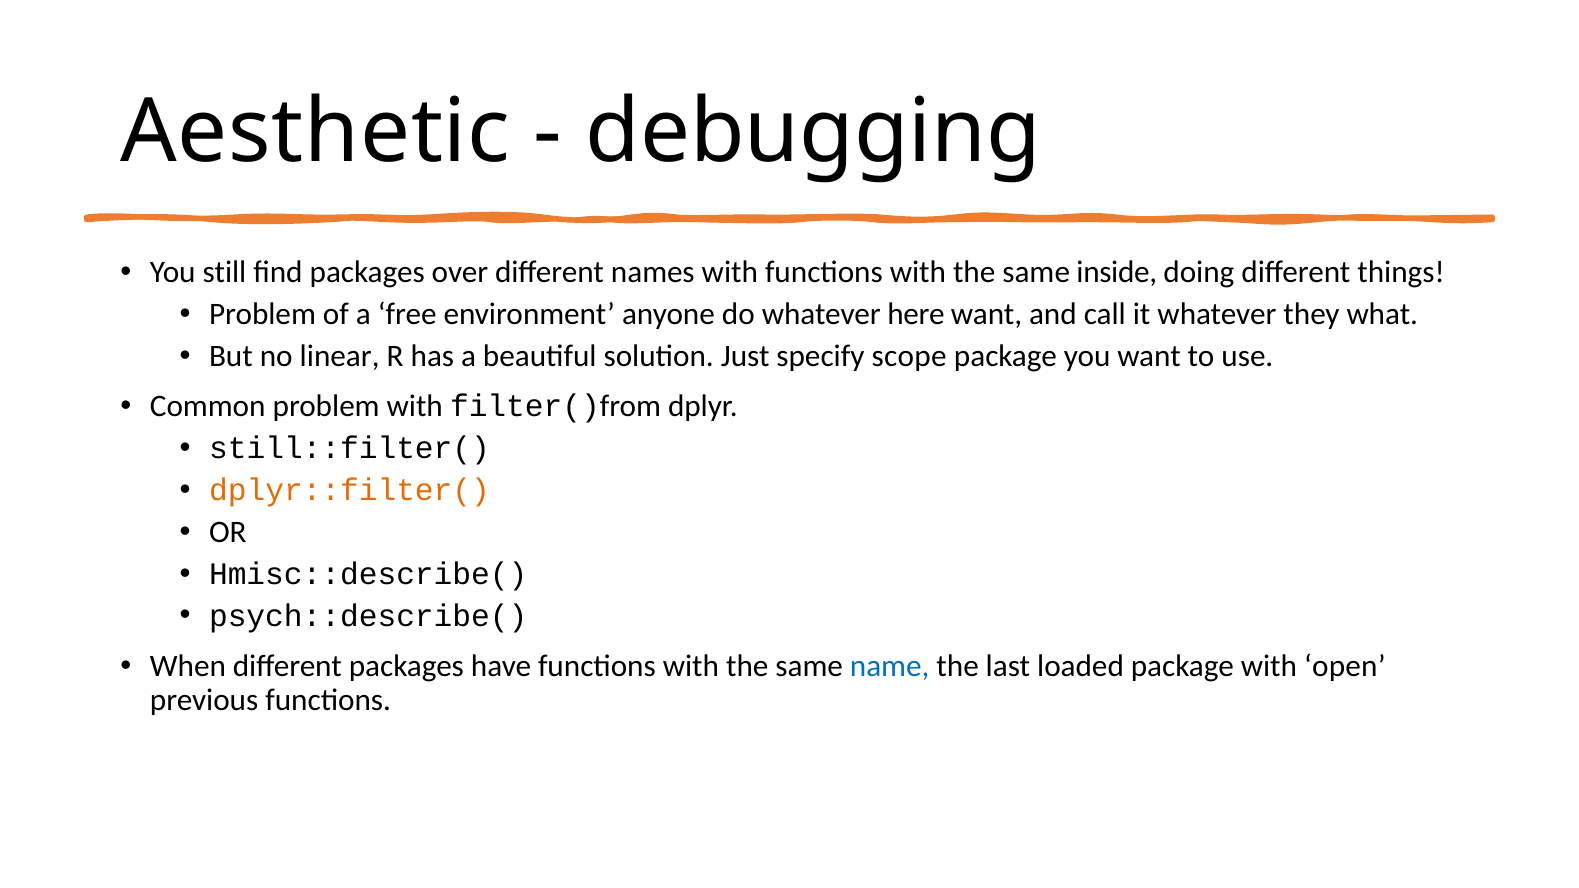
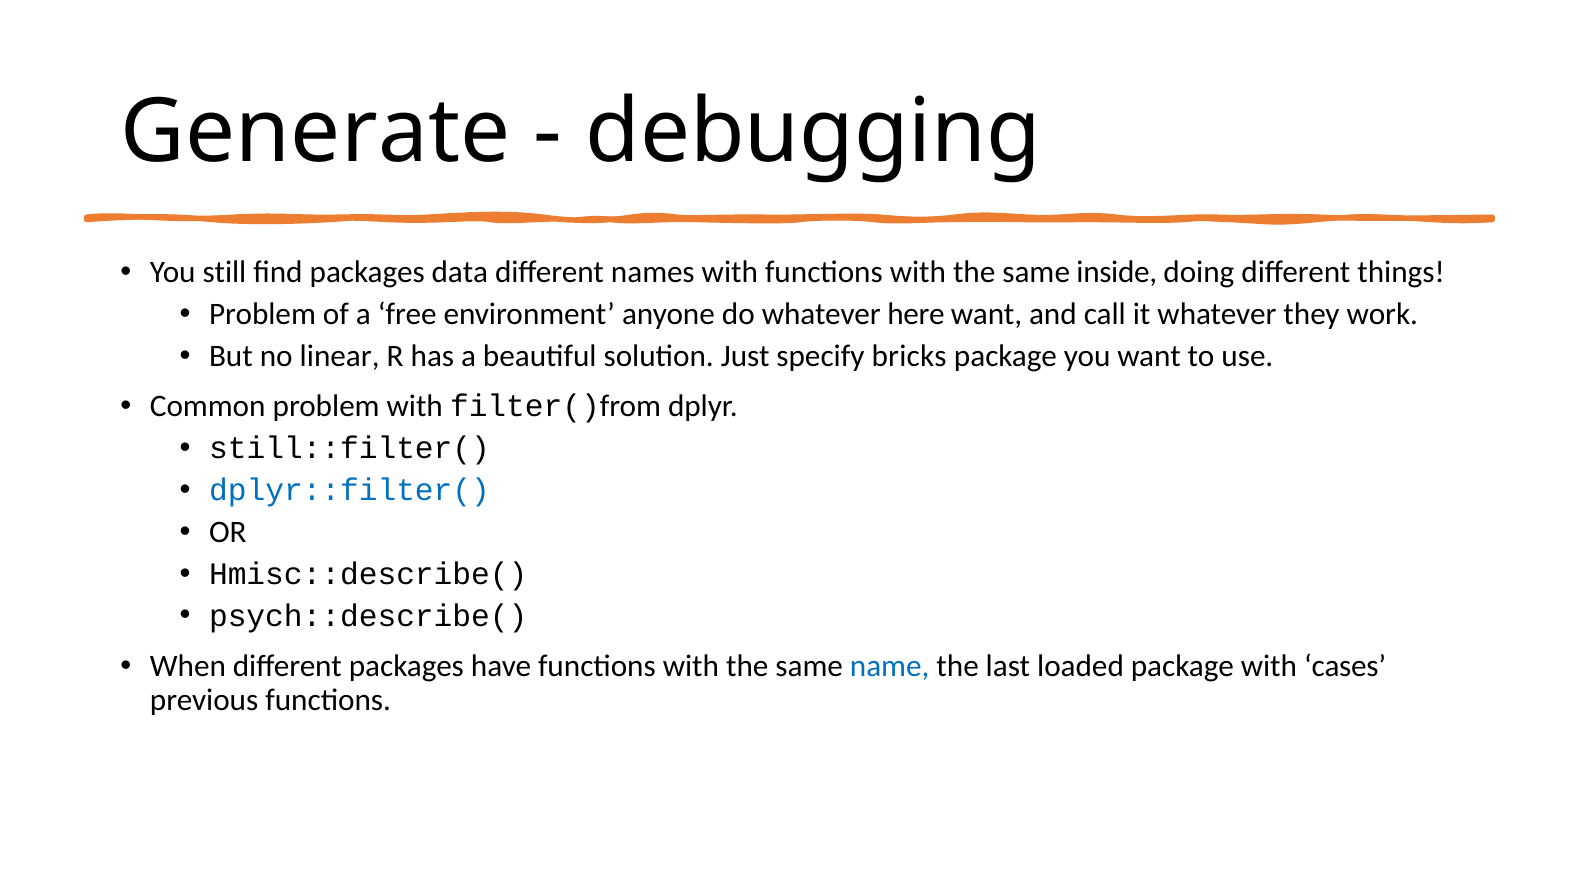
Aesthetic: Aesthetic -> Generate (315, 133)
over: over -> data (460, 272)
what: what -> work (1382, 314)
scope: scope -> bricks (909, 356)
dplyr::filter( colour: orange -> blue (350, 490)
open: open -> cases (1345, 666)
